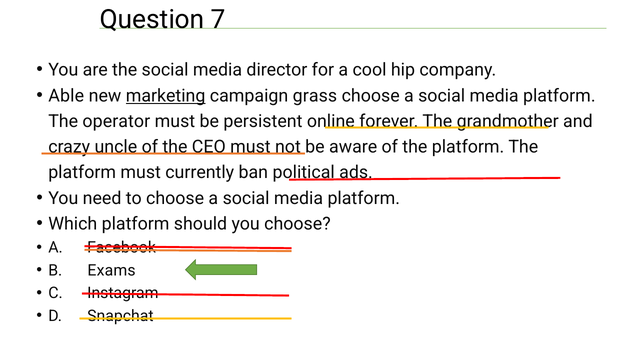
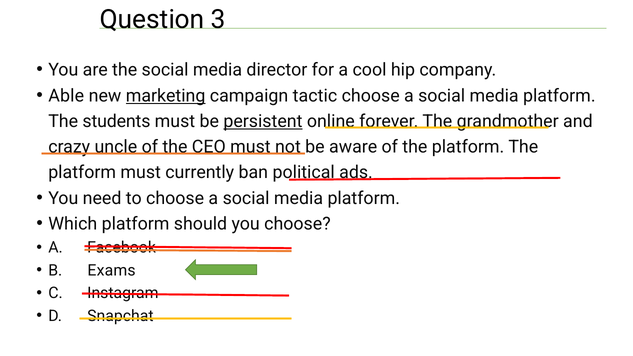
7: 7 -> 3 (218, 20)
grass: grass -> tactic (315, 96)
operator: operator -> students (116, 121)
persistent underline: none -> present (263, 121)
